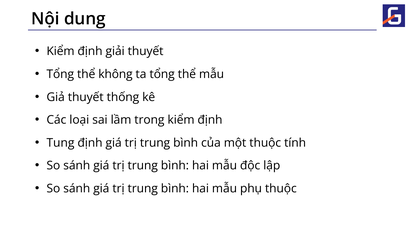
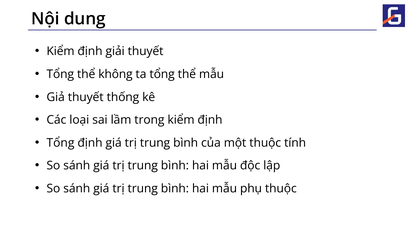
Tung: Tung -> Tổng (60, 143)
